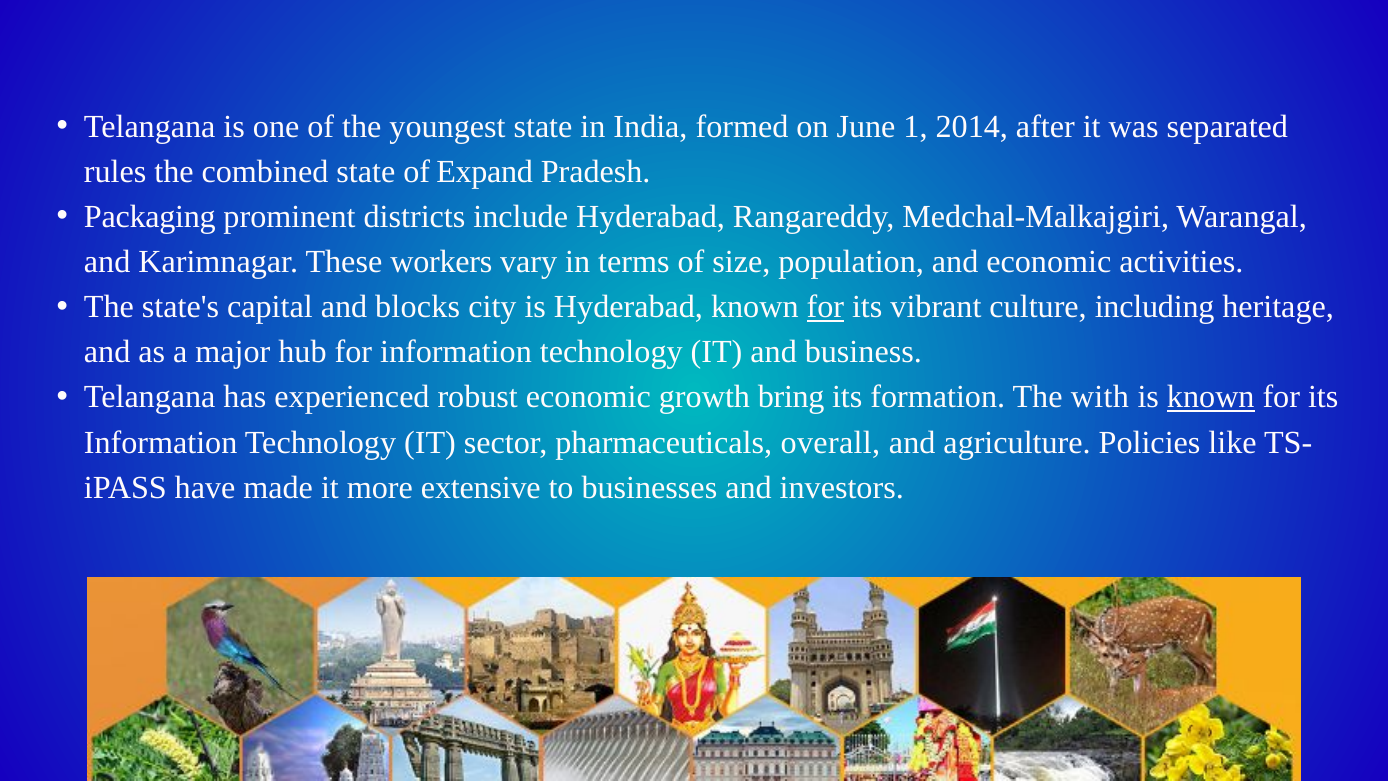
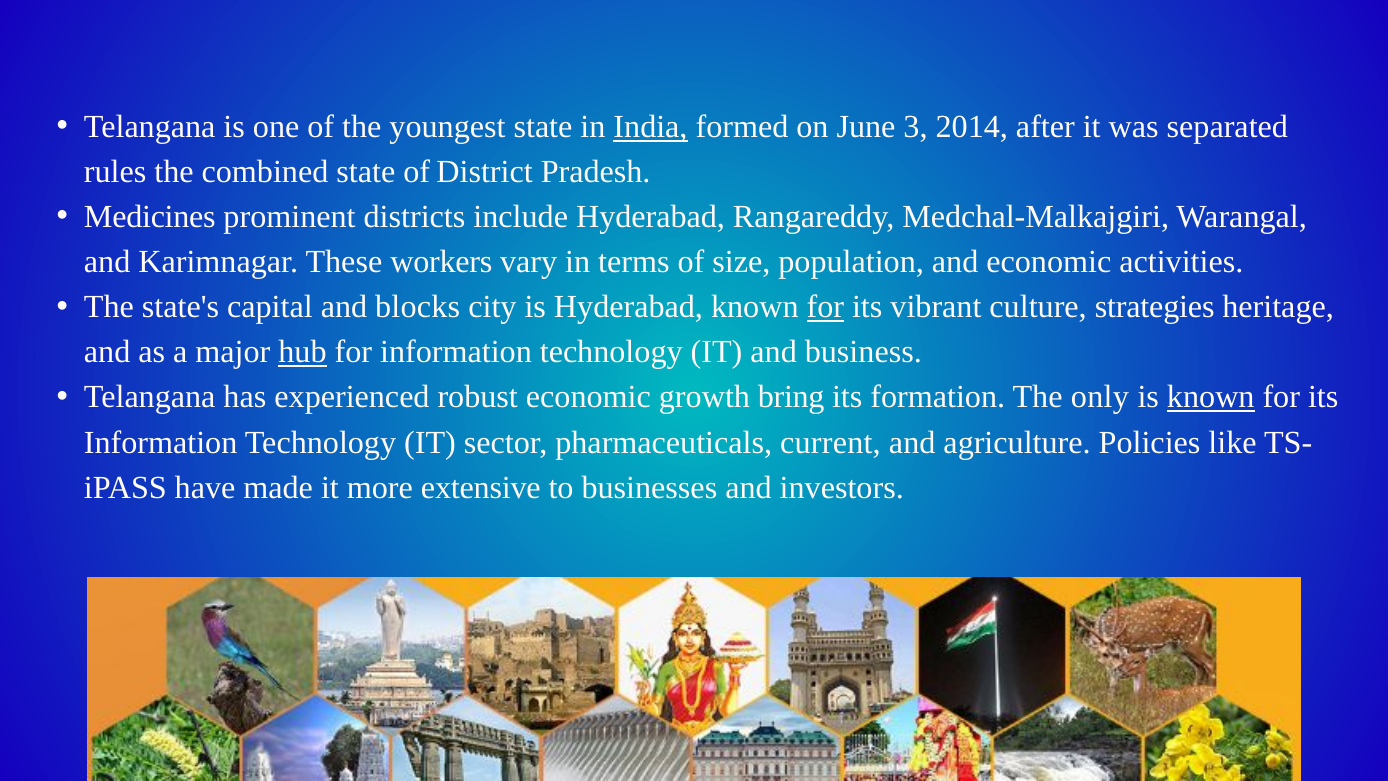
India underline: none -> present (651, 127)
1: 1 -> 3 (916, 127)
Expand: Expand -> District (485, 172)
Packaging: Packaging -> Medicines (150, 217)
including: including -> strategies (1155, 307)
hub underline: none -> present (303, 352)
with: with -> only (1100, 397)
overall: overall -> current (830, 442)
